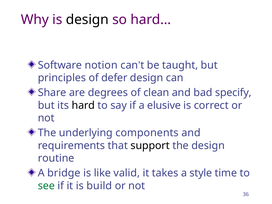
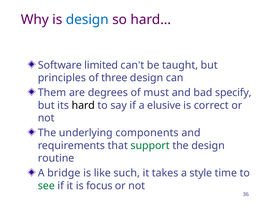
design colour: black -> blue (87, 20)
notion: notion -> limited (101, 65)
defer: defer -> three (114, 78)
Share: Share -> Them (52, 93)
clean: clean -> must (156, 93)
support colour: black -> green (150, 146)
valid: valid -> such (127, 173)
build: build -> focus (99, 186)
